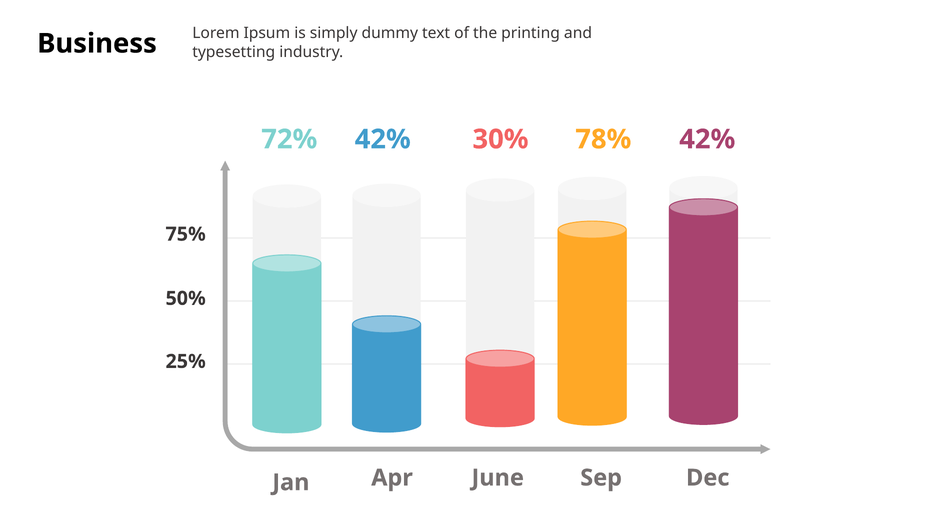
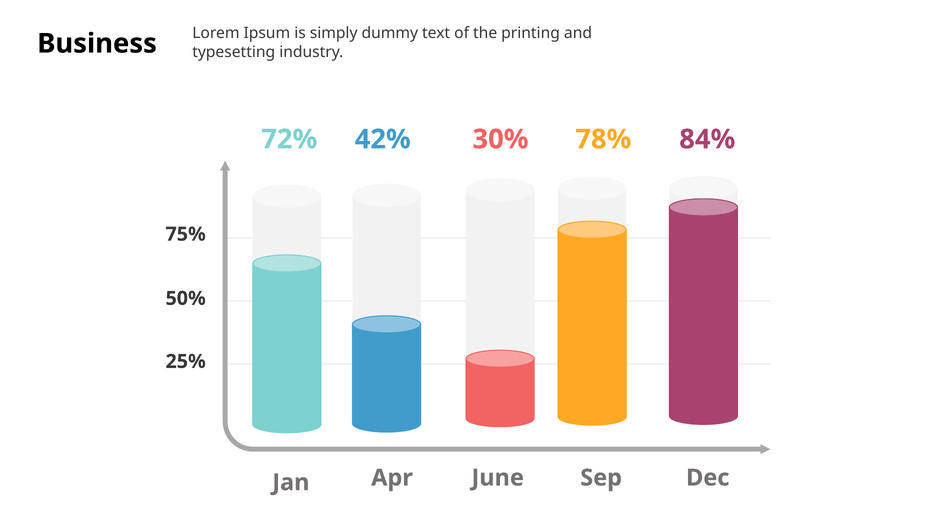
78% 42%: 42% -> 84% (707, 139)
